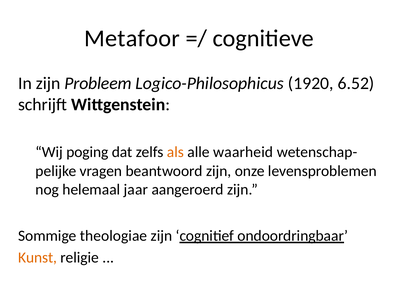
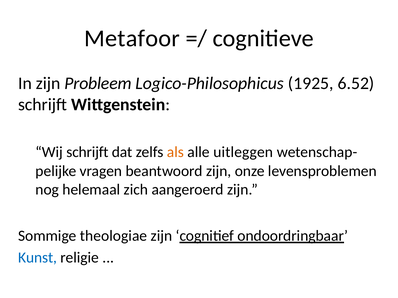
1920: 1920 -> 1925 (311, 84)
Wij poging: poging -> schrijft (87, 152)
waarheid: waarheid -> uitleggen (243, 152)
jaar: jaar -> zich (136, 190)
Kunst colour: orange -> blue (38, 258)
